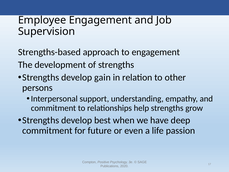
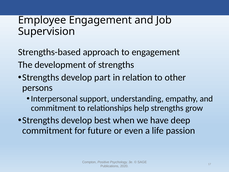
gain: gain -> part (102, 77)
